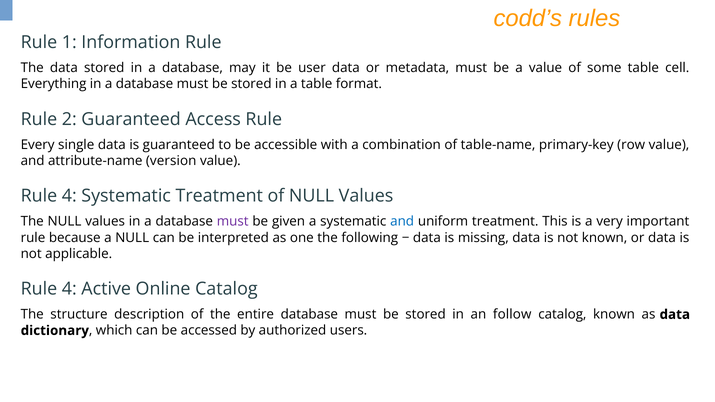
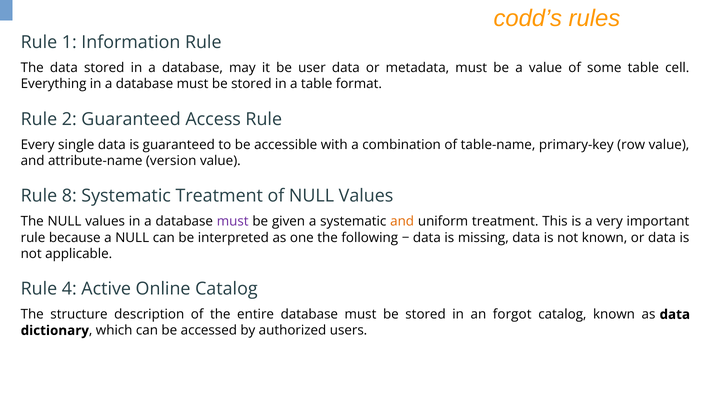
4: 4 -> 8 (69, 196)
and colour: blue -> orange (402, 222)
follow: follow -> forgot (512, 315)
